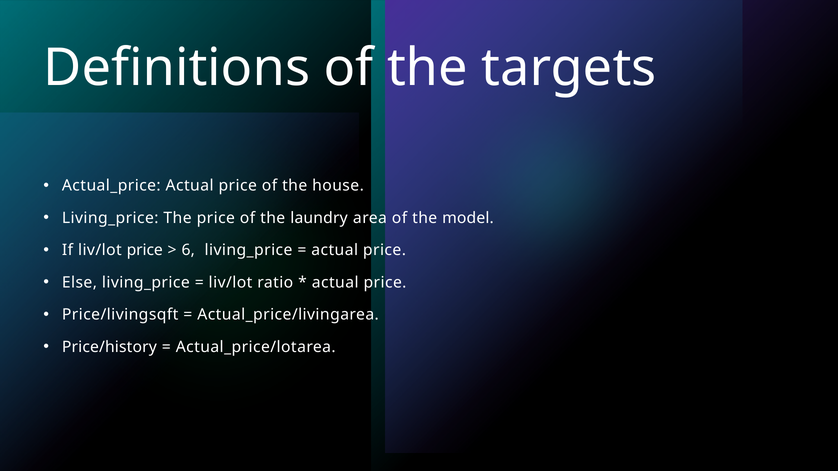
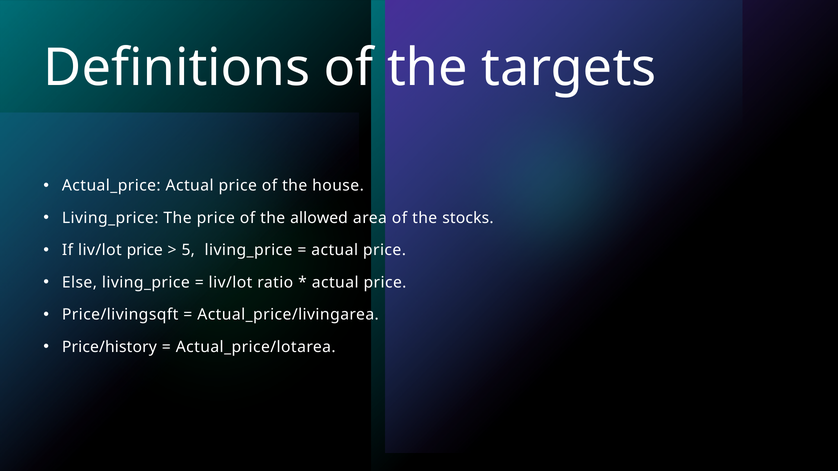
laundry: laundry -> allowed (319, 218)
model: model -> stocks (468, 218)
6: 6 -> 5 (188, 250)
